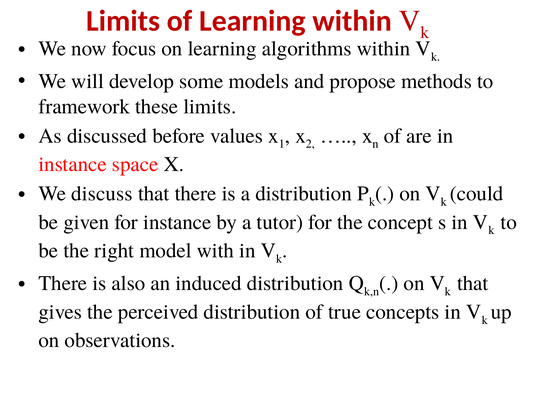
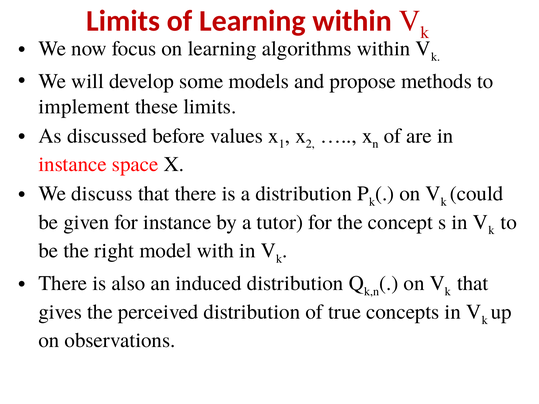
framework: framework -> implement (84, 107)
